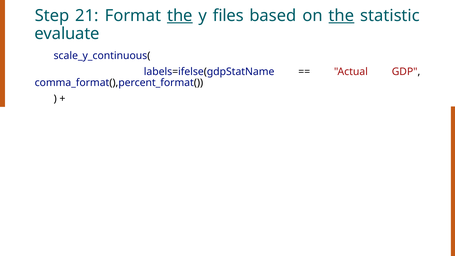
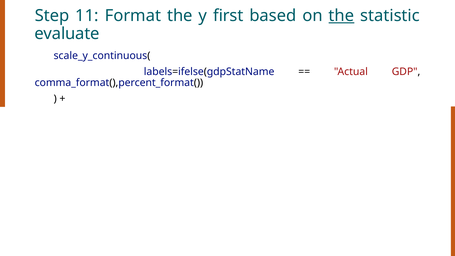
21: 21 -> 11 (87, 16)
the underline: present -> none (180, 16)
files: files -> first (228, 16)
